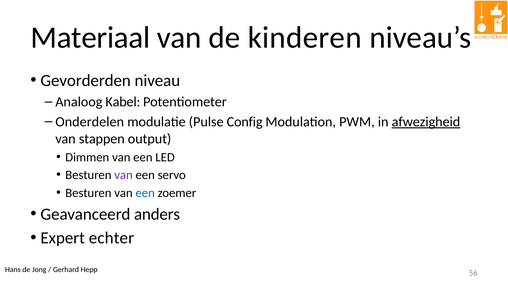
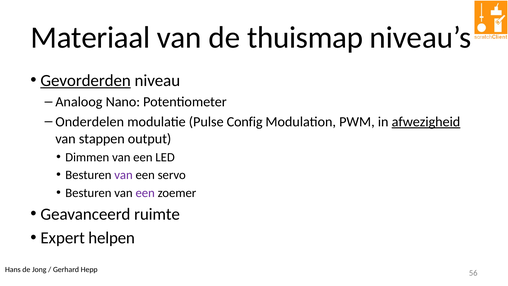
kinderen: kinderen -> thuismap (305, 37)
Gevorderden underline: none -> present (86, 81)
Kabel: Kabel -> Nano (123, 102)
een colour: blue -> purple (145, 193)
anders: anders -> ruimte (157, 214)
echter: echter -> helpen (112, 238)
